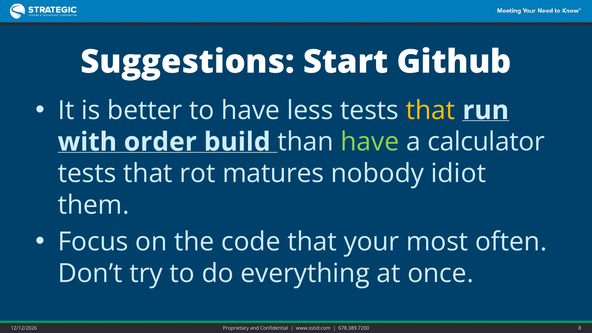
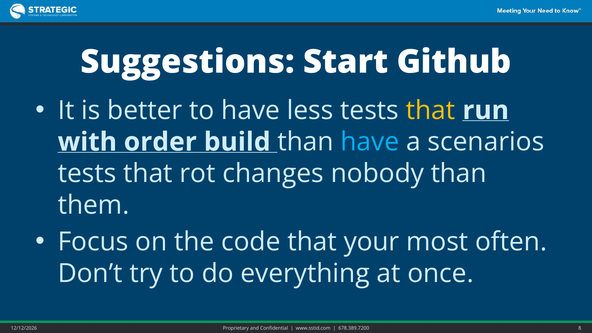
have colour: light green -> light blue (370, 142)
calculator: calculator -> scenarios (486, 142)
matures: matures -> changes (273, 174)
nobody idiot: idiot -> than (459, 174)
